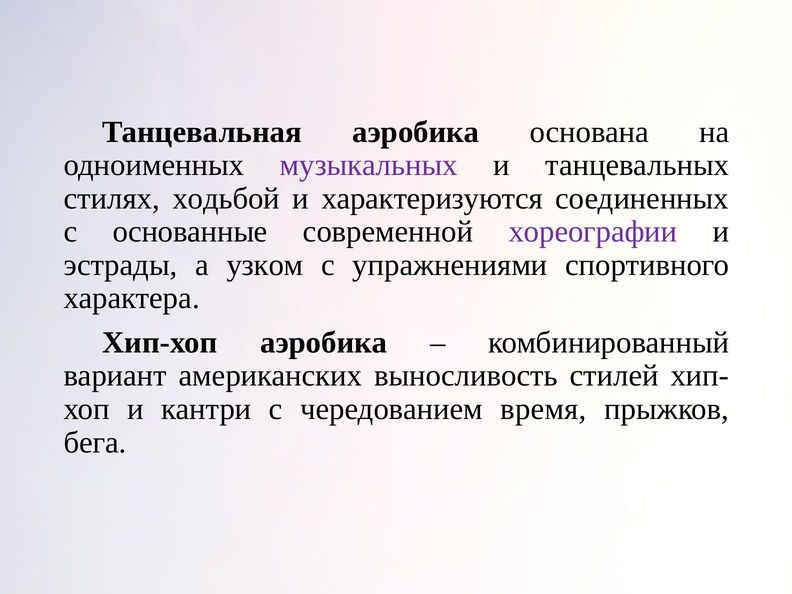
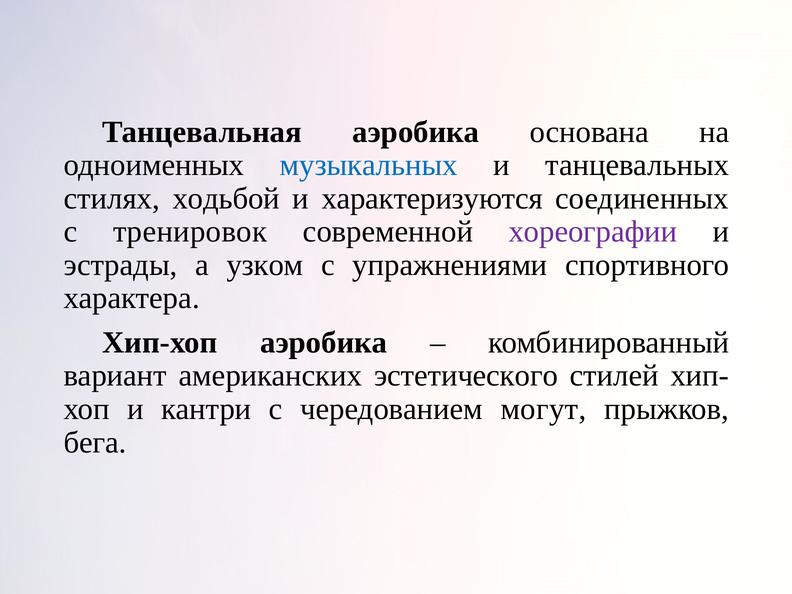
музыкальных colour: purple -> blue (369, 165)
основанные: основанные -> тренировок (190, 232)
выносливость: выносливость -> эстетического (466, 376)
время: время -> могут (543, 409)
